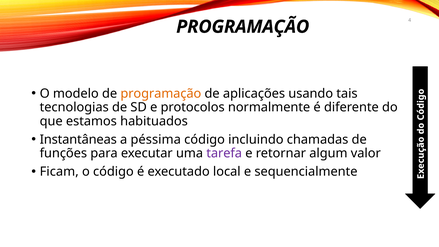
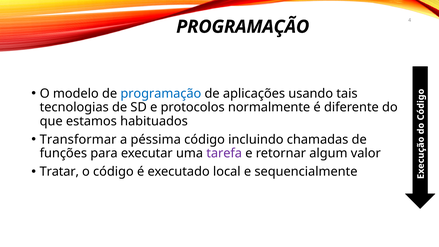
programação colour: orange -> blue (161, 93)
Instantâneas: Instantâneas -> Transformar (78, 139)
Ficam: Ficam -> Tratar (59, 172)
